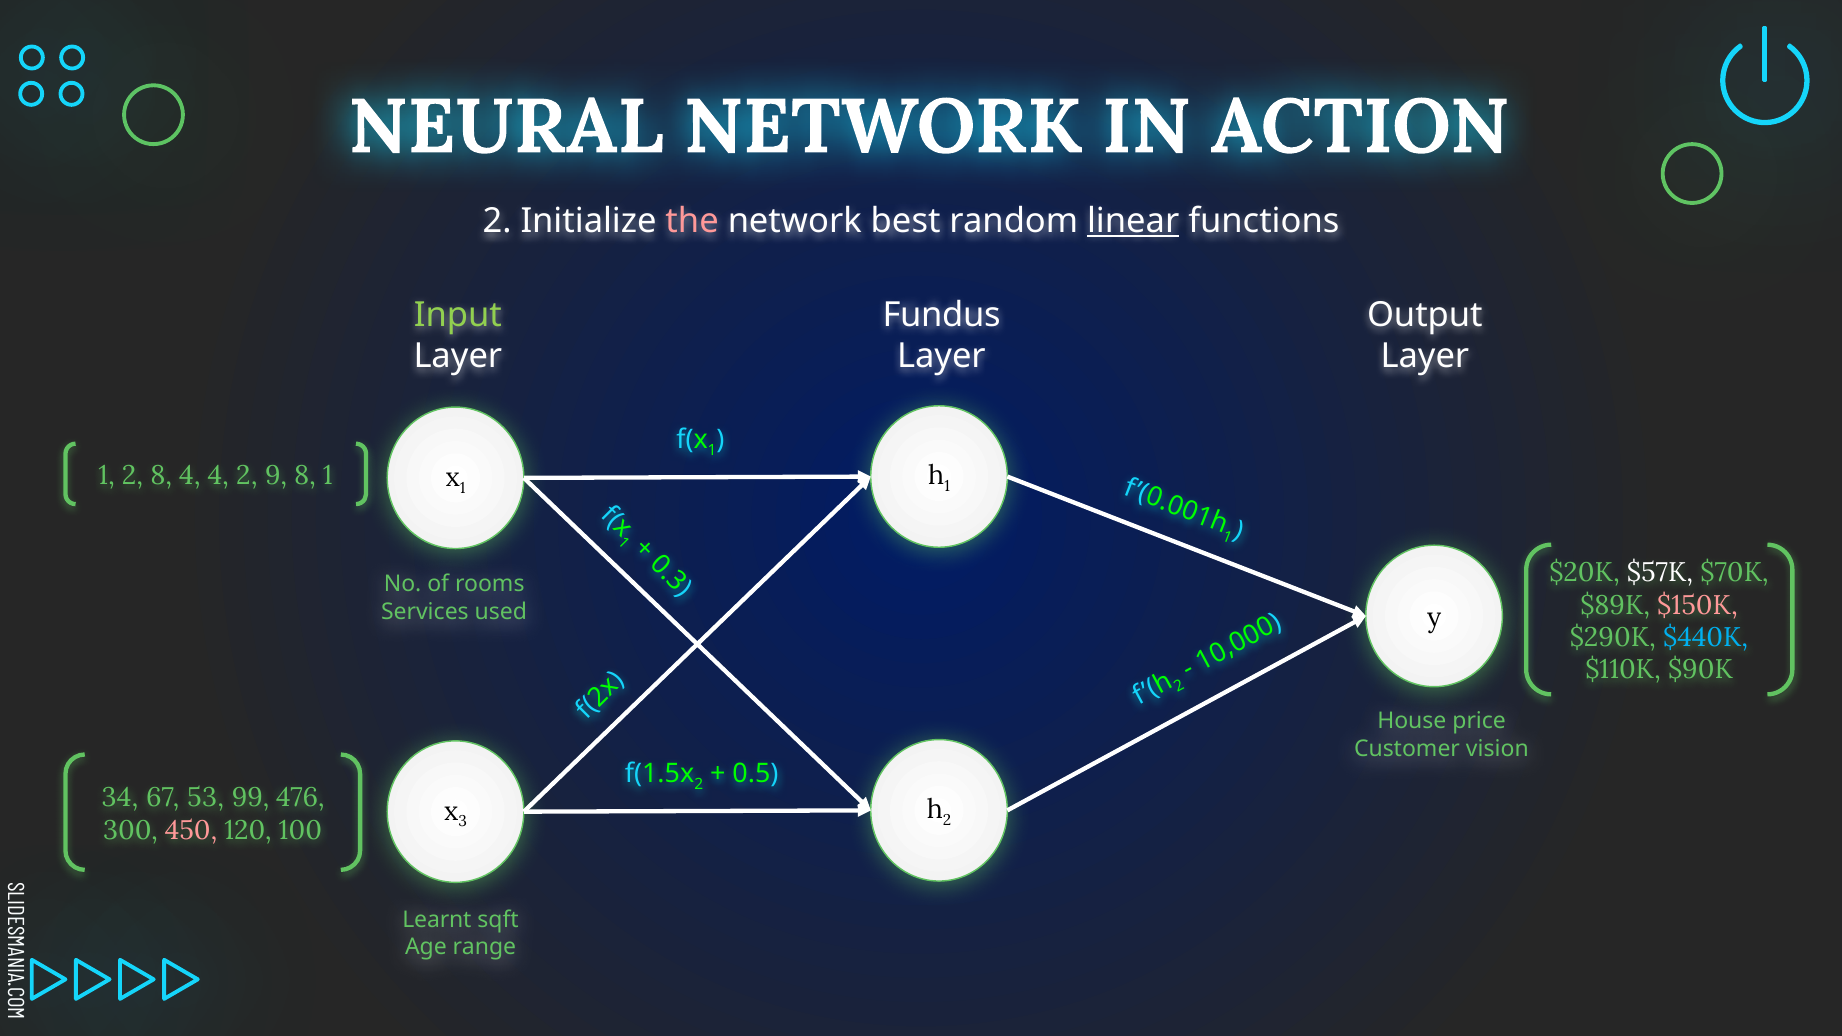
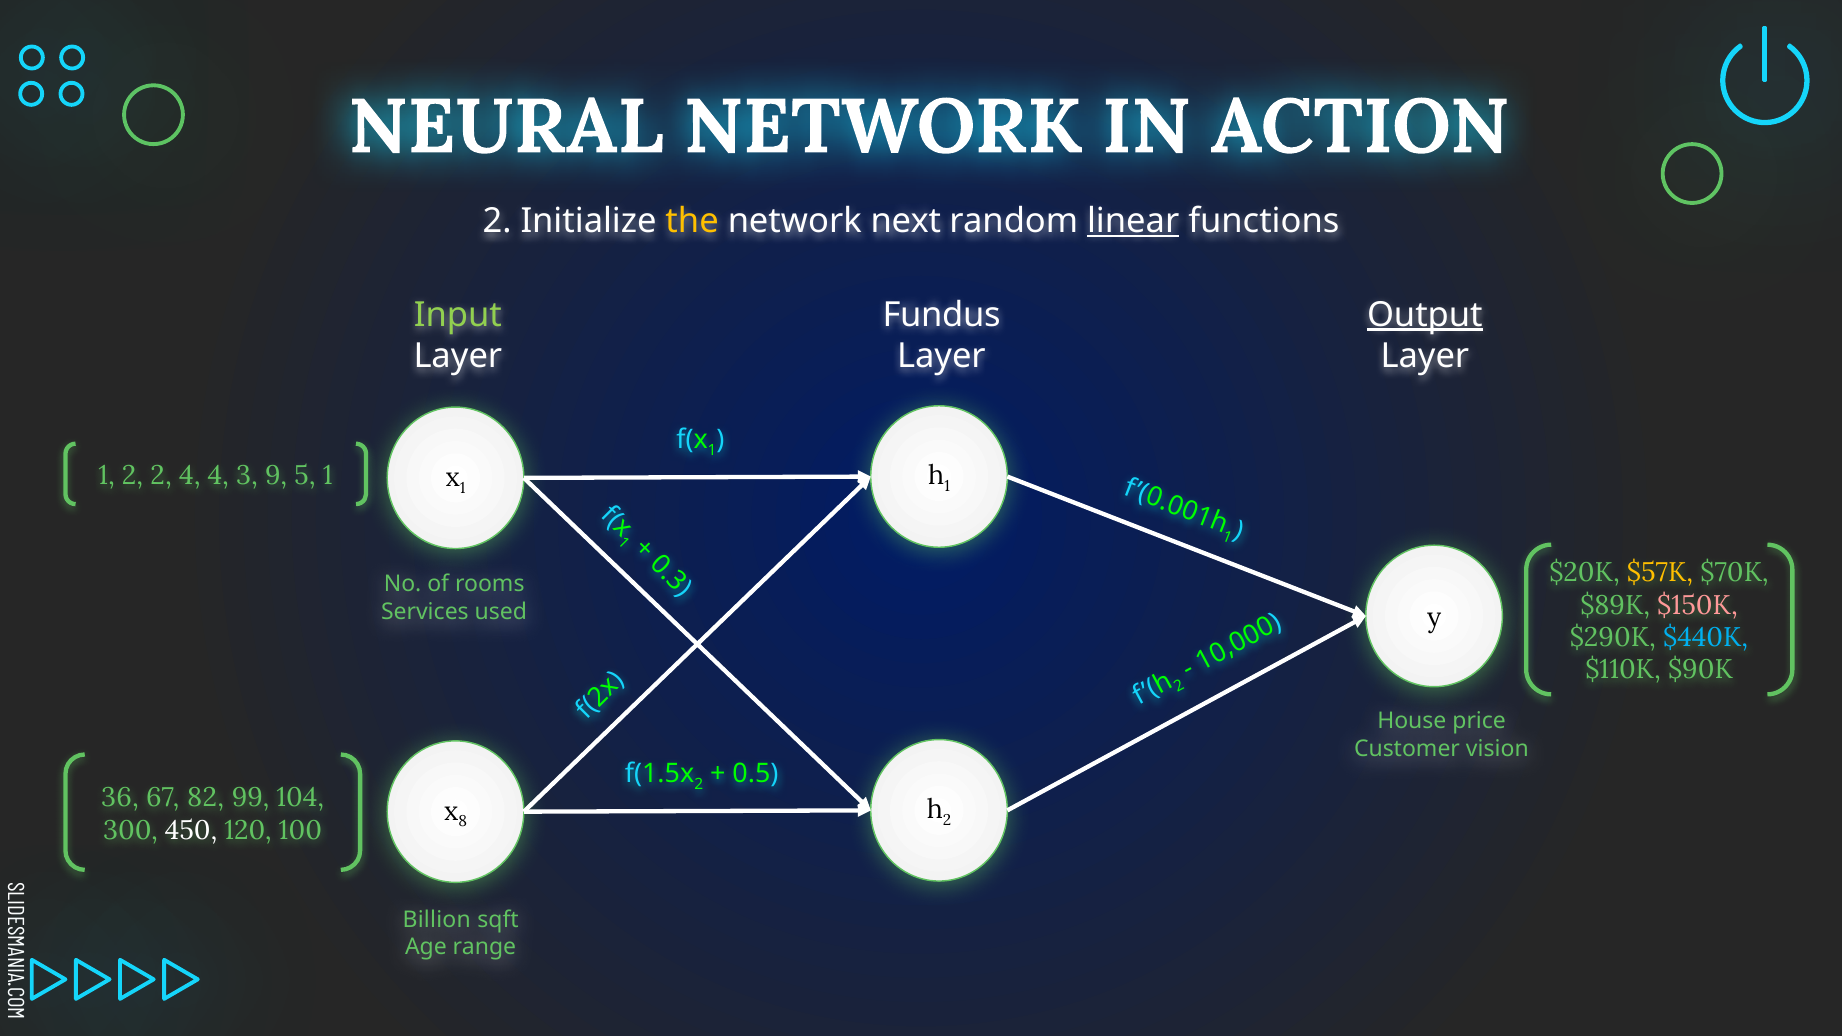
the colour: pink -> yellow (692, 221)
best: best -> next (906, 221)
Output underline: none -> present (1425, 315)
2 8: 8 -> 2 (161, 476)
4 2: 2 -> 3 (247, 476)
9 8: 8 -> 5 (305, 476)
$57K colour: white -> yellow (1660, 573)
34: 34 -> 36 (120, 798)
53: 53 -> 82 (206, 798)
476: 476 -> 104 (300, 798)
3: 3 -> 8 (463, 822)
450 colour: pink -> white (191, 830)
Learnt: Learnt -> Billion (437, 920)
